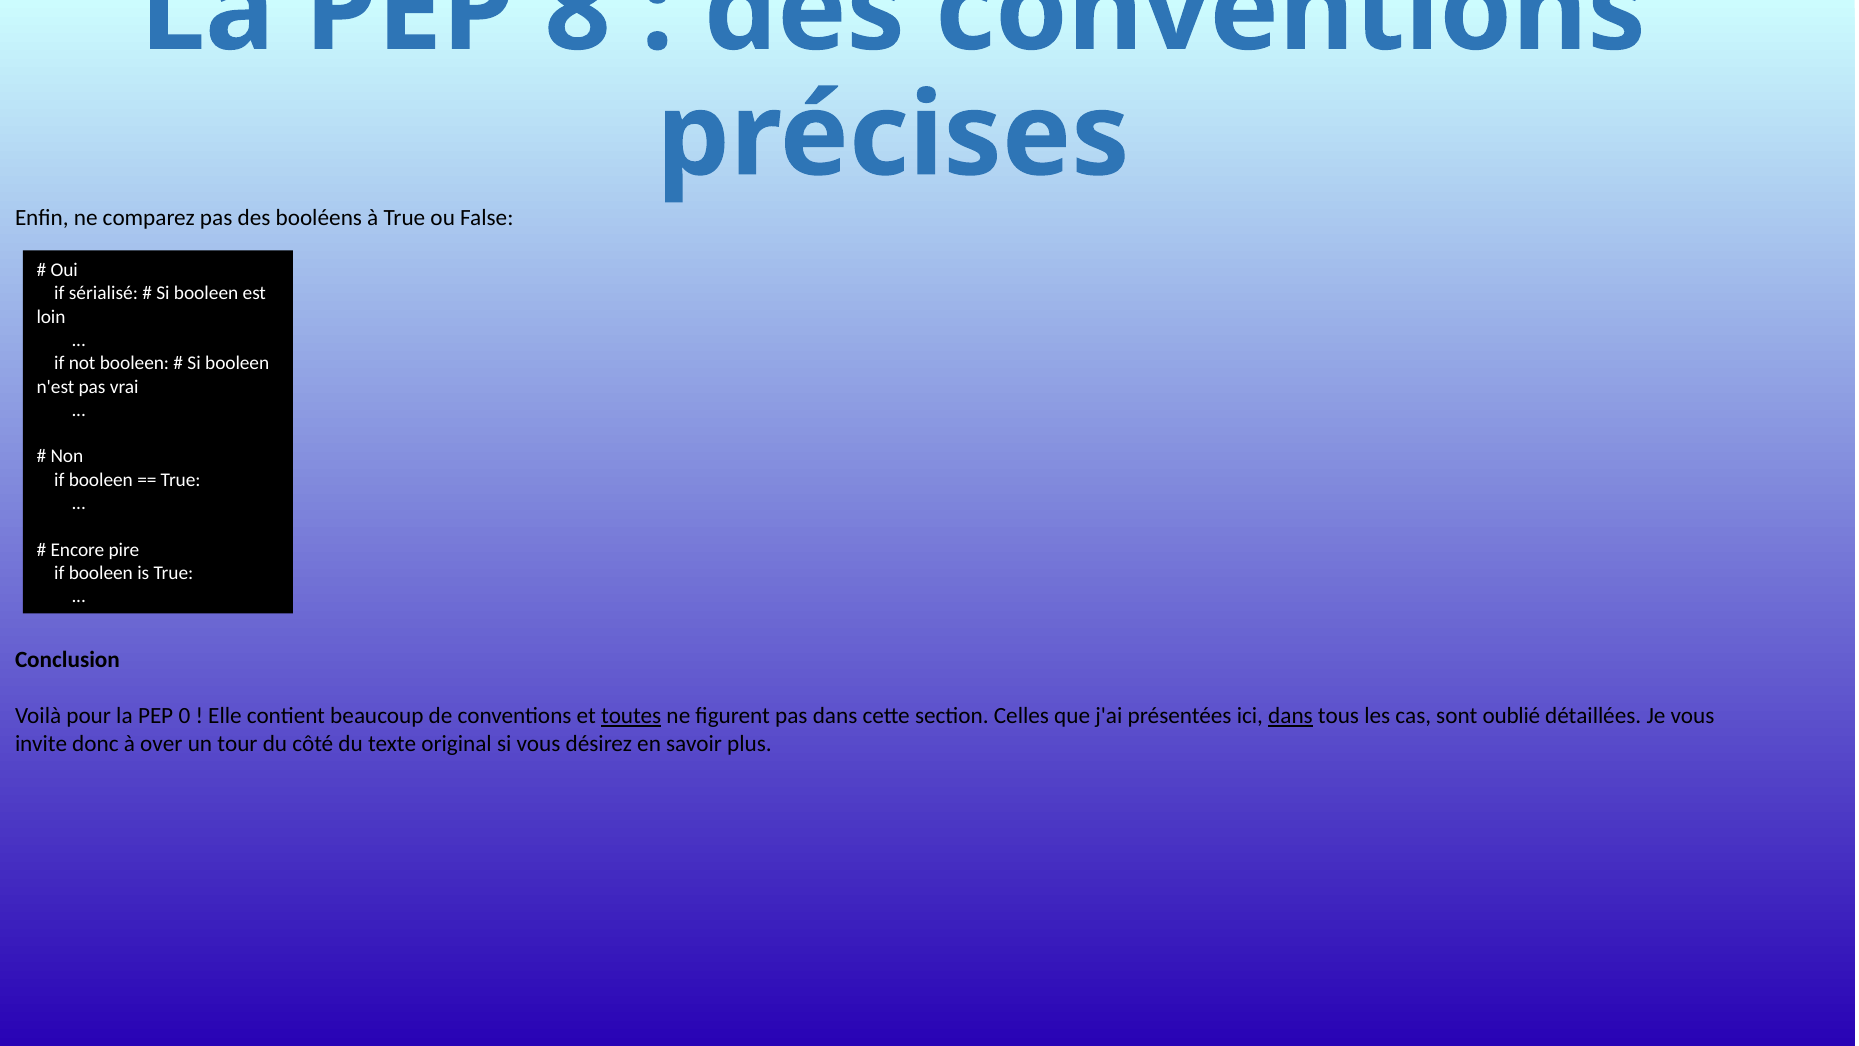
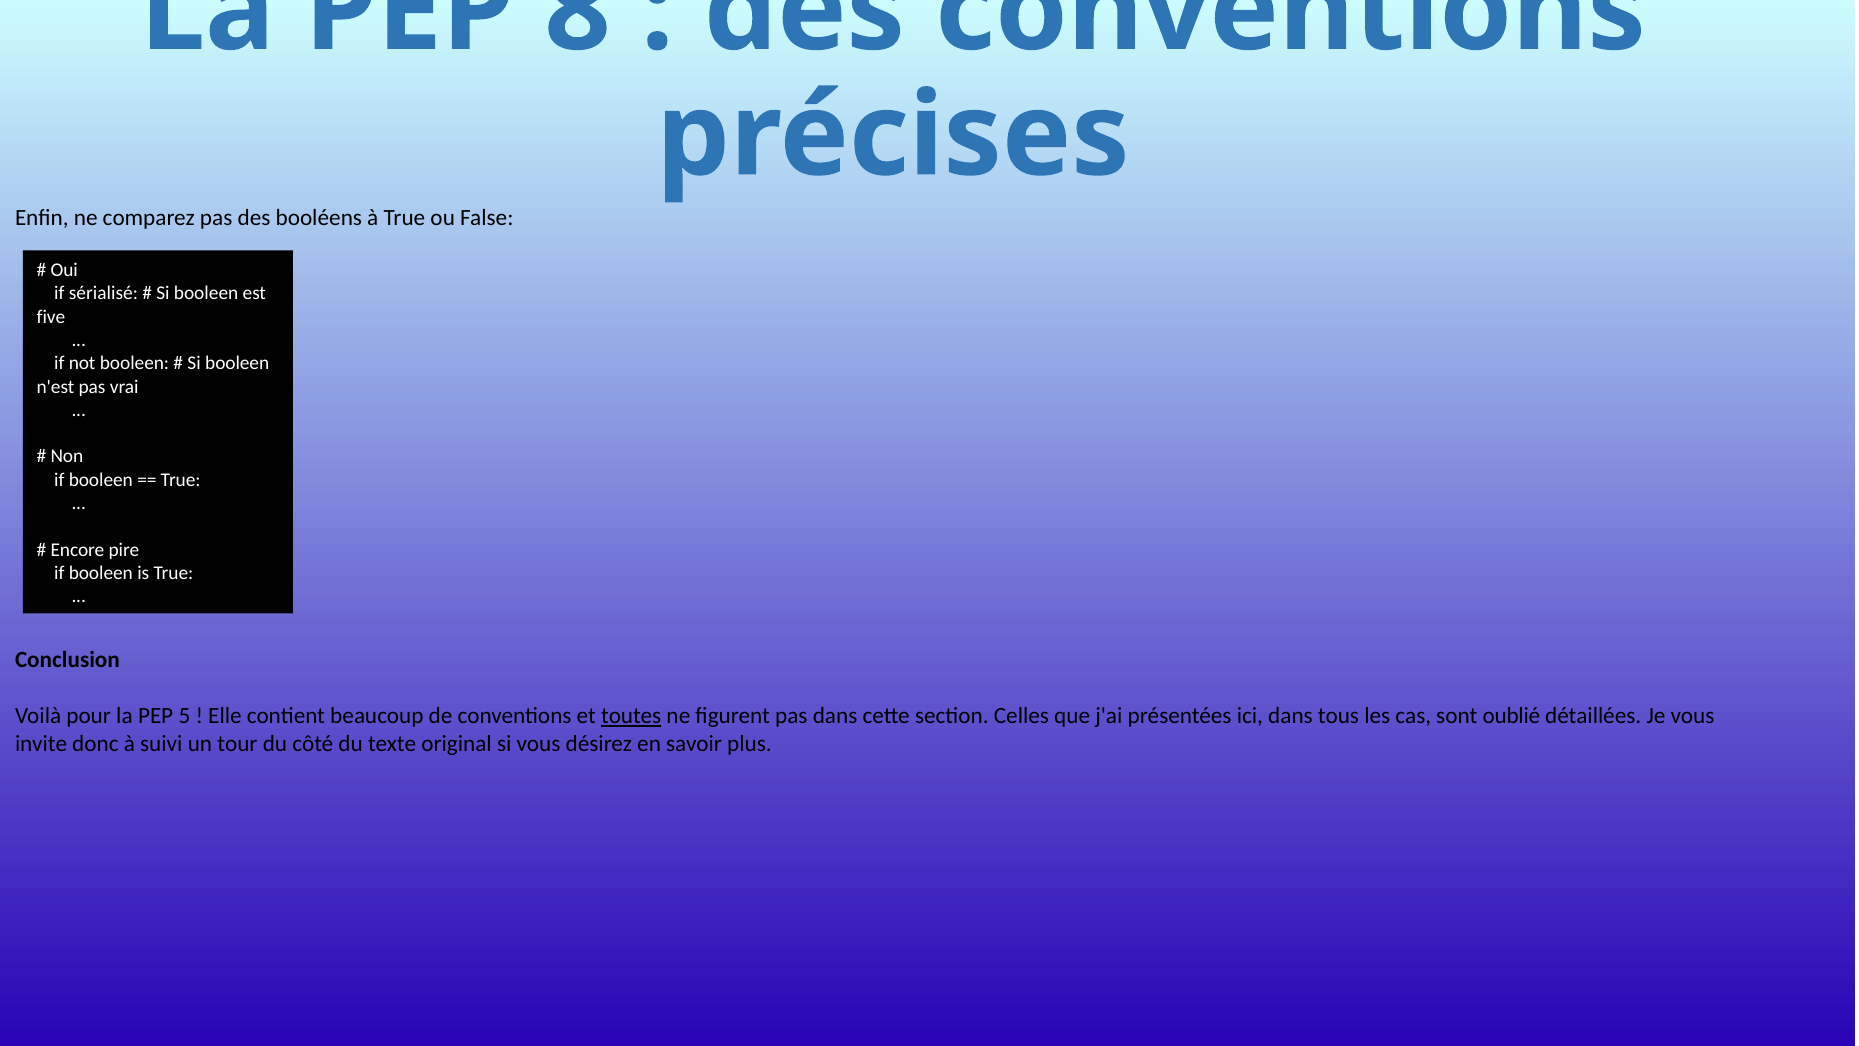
loin: loin -> five (51, 317)
0: 0 -> 5 (184, 716)
dans underline: present -> none (1291, 716)
over: over -> suivi (161, 744)
